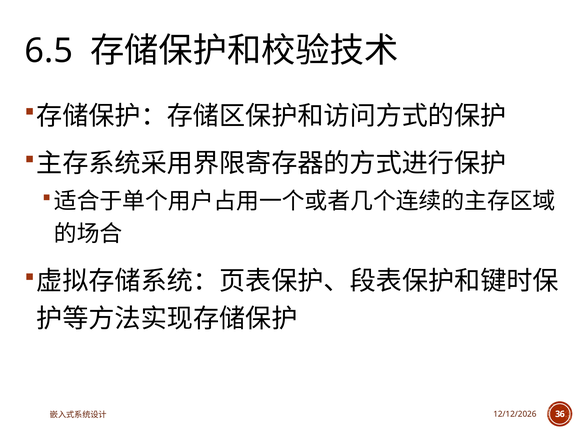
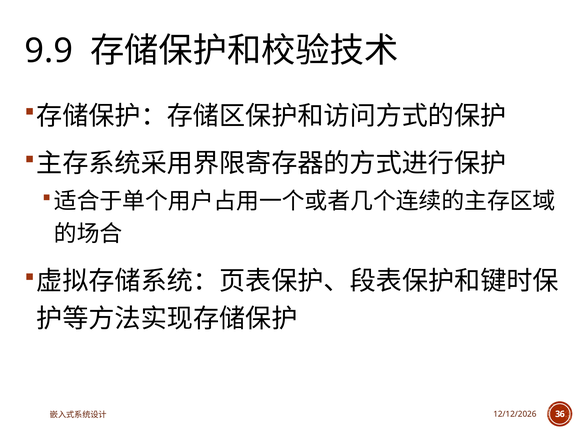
6.5: 6.5 -> 9.9 (49, 51)
